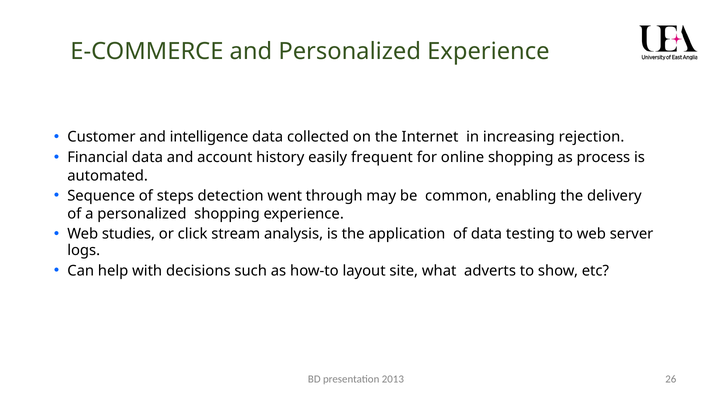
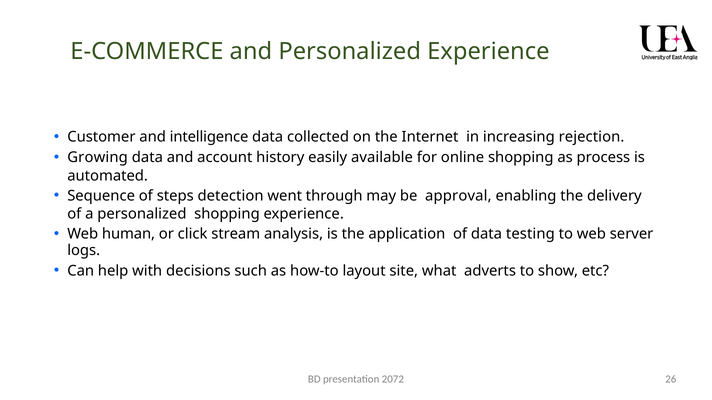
Financial: Financial -> Growing (98, 158)
frequent: frequent -> available (382, 158)
common: common -> approval (458, 196)
studies: studies -> human (129, 234)
2013: 2013 -> 2072 (393, 380)
